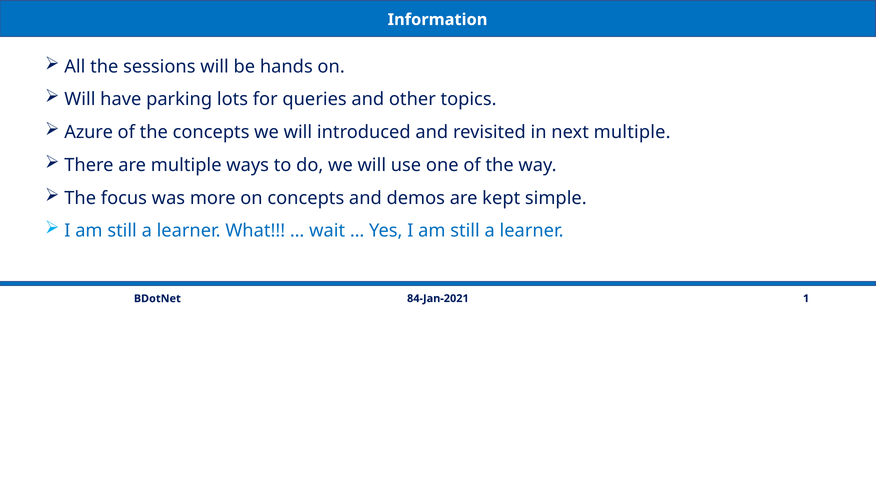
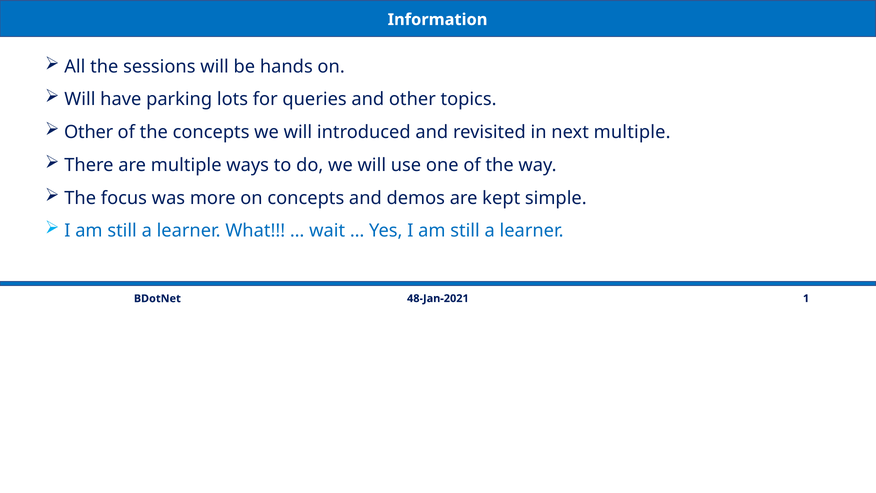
Azure: Azure -> Other (89, 132)
84-Jan-2021: 84-Jan-2021 -> 48-Jan-2021 (438, 298)
